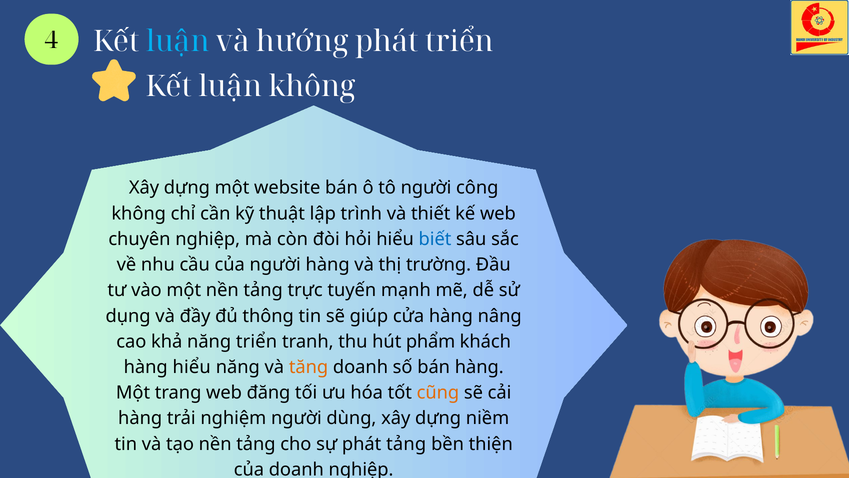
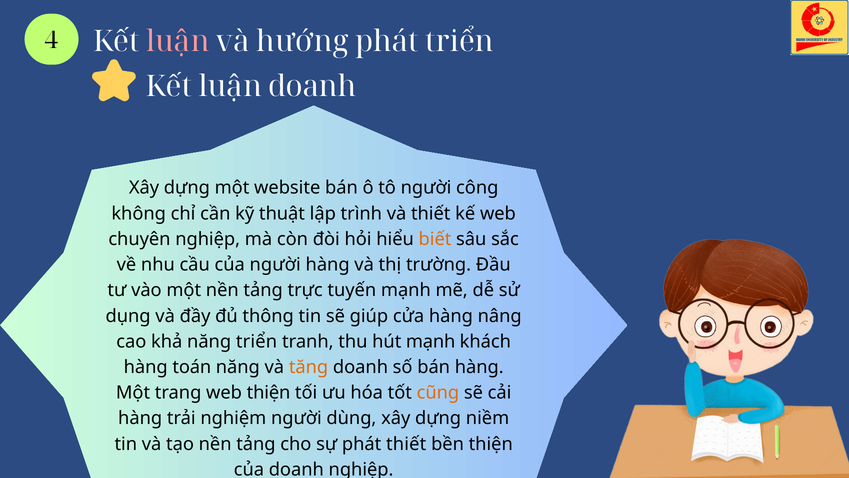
luận colour: light blue -> pink (178, 42)
luận không: không -> doanh (312, 86)
biết colour: blue -> orange (435, 239)
hút phẩm: phẩm -> mạnh (431, 341)
hàng hiểu: hiểu -> toán (192, 367)
web đăng: đăng -> thiện (269, 392)
phát tảng: tảng -> thiết (406, 444)
